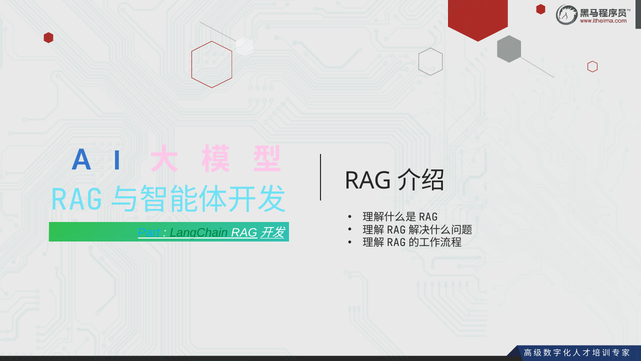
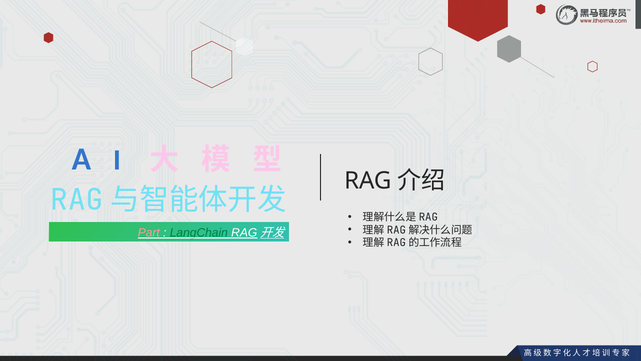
Part colour: light blue -> pink (149, 232)
